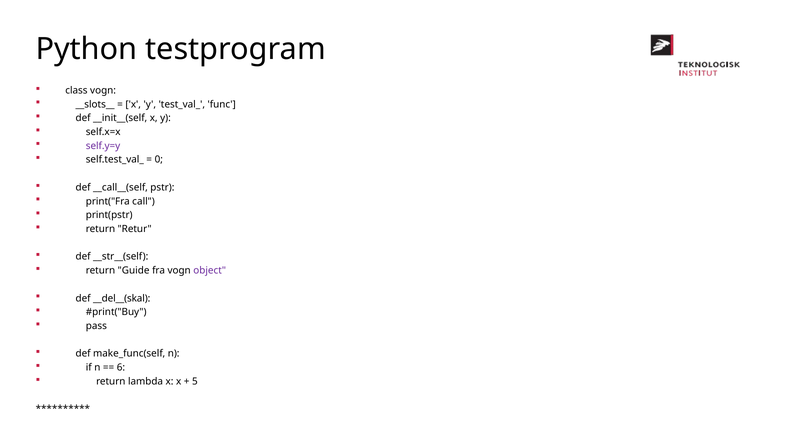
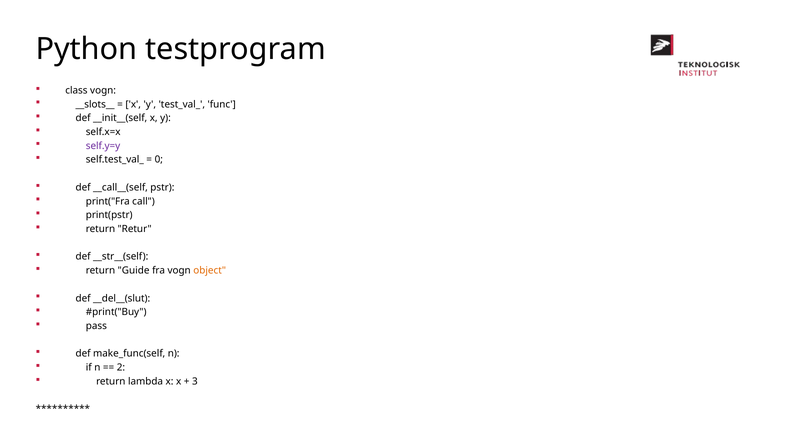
object colour: purple -> orange (210, 271)
__del__(skal: __del__(skal -> __del__(slut (122, 299)
6: 6 -> 2 (121, 368)
5: 5 -> 3 (195, 382)
